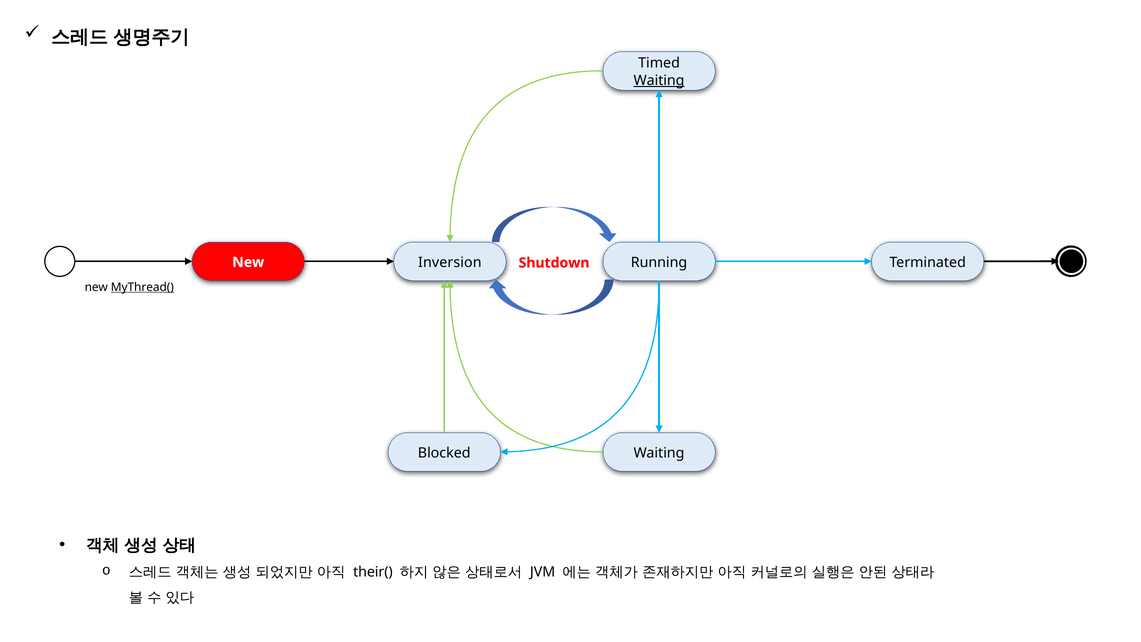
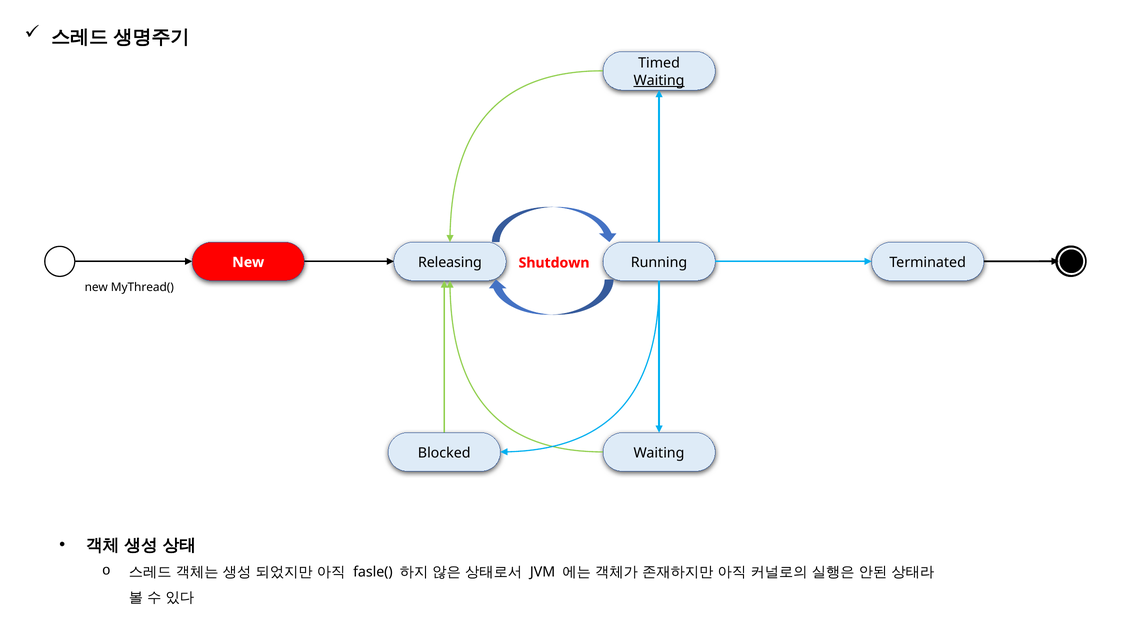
Inversion: Inversion -> Releasing (450, 262)
MyThread( underline: present -> none (142, 287)
their(: their( -> fasle( (373, 572)
